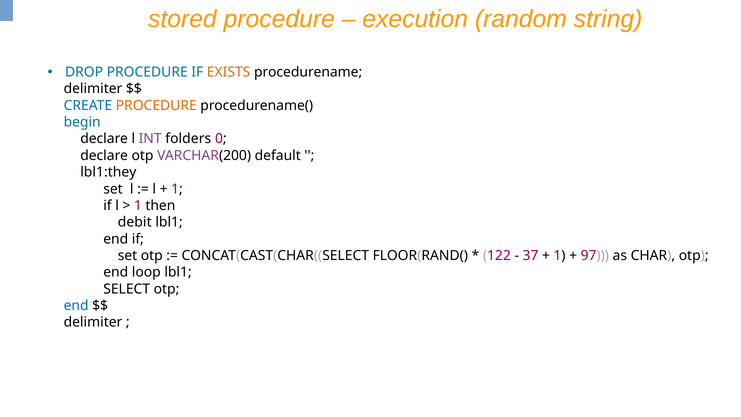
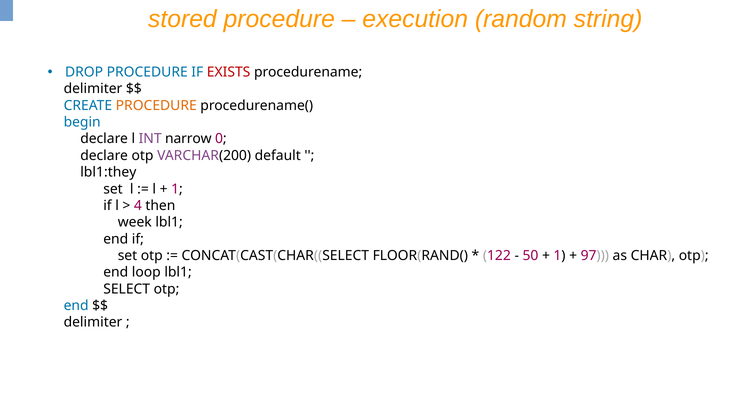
EXISTS colour: orange -> red (229, 72)
folders: folders -> narrow (188, 139)
1: 1 -> 4 (138, 206)
debit: debit -> week (135, 222)
37: 37 -> 50 (530, 256)
